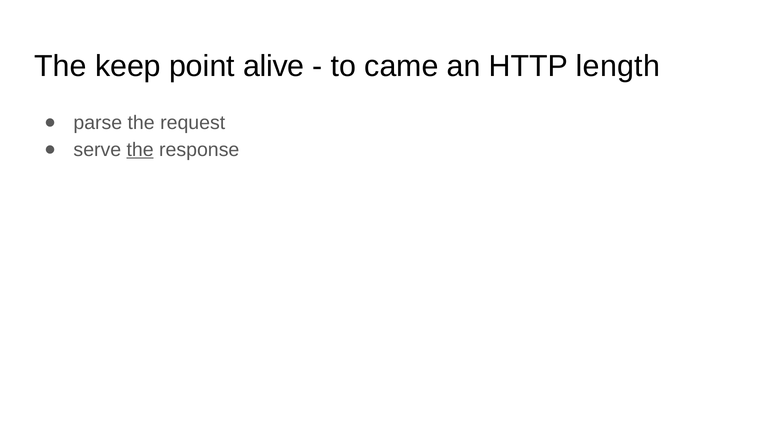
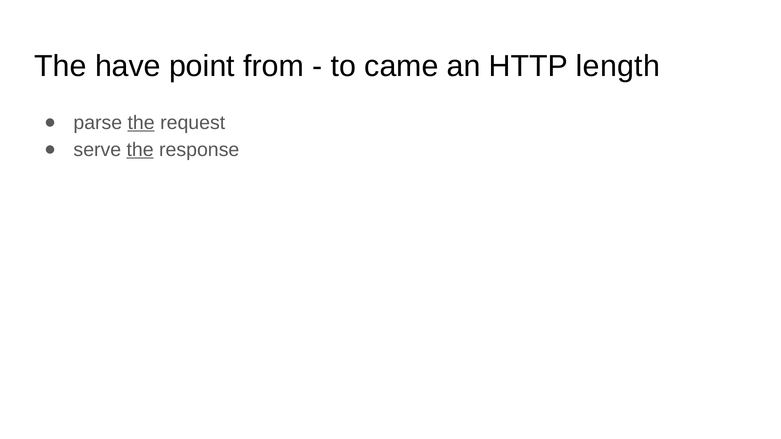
keep: keep -> have (128, 66)
alive: alive -> from (274, 66)
the underline: none -> present (141, 123)
